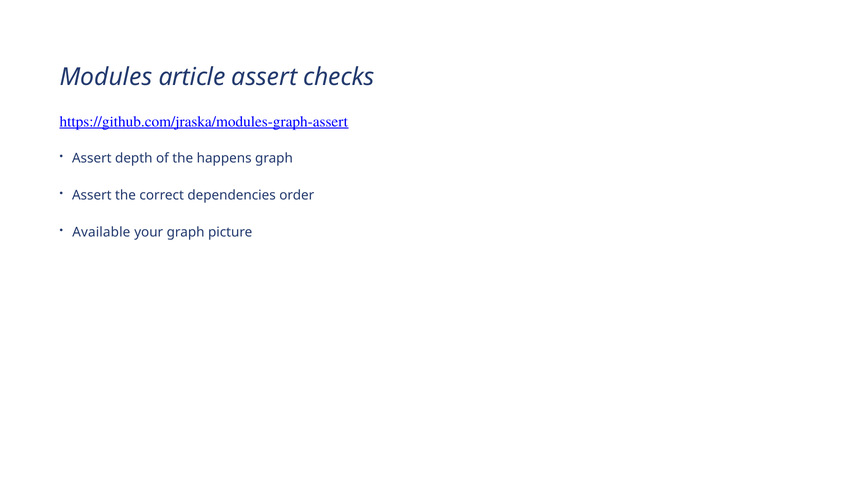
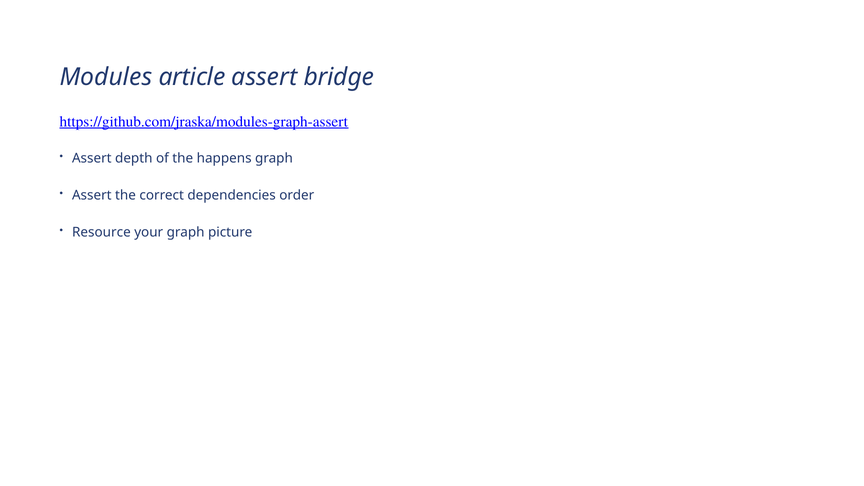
checks: checks -> bridge (339, 77)
Available: Available -> Resource (101, 232)
